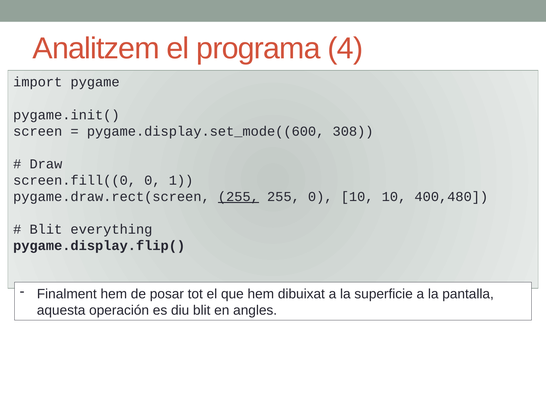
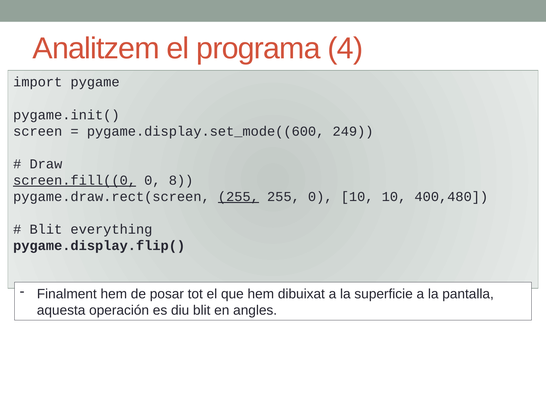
308: 308 -> 249 (353, 131)
screen.fill((0 underline: none -> present (75, 181)
1: 1 -> 8 (181, 181)
